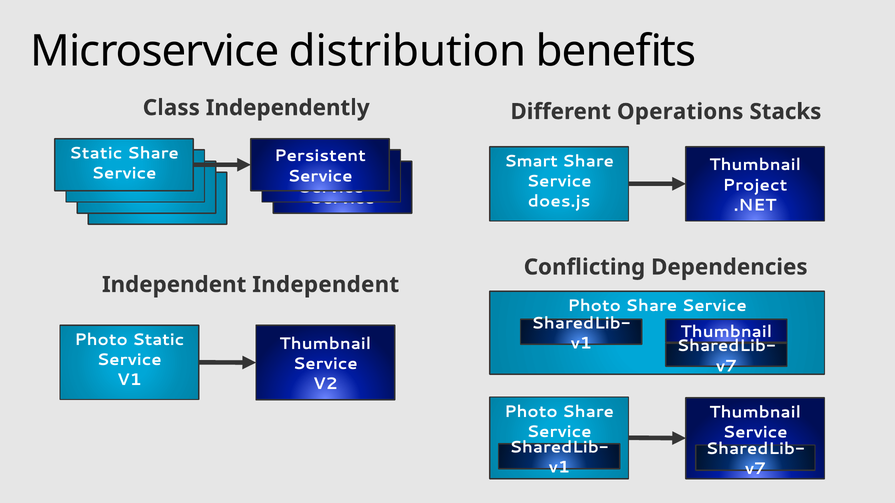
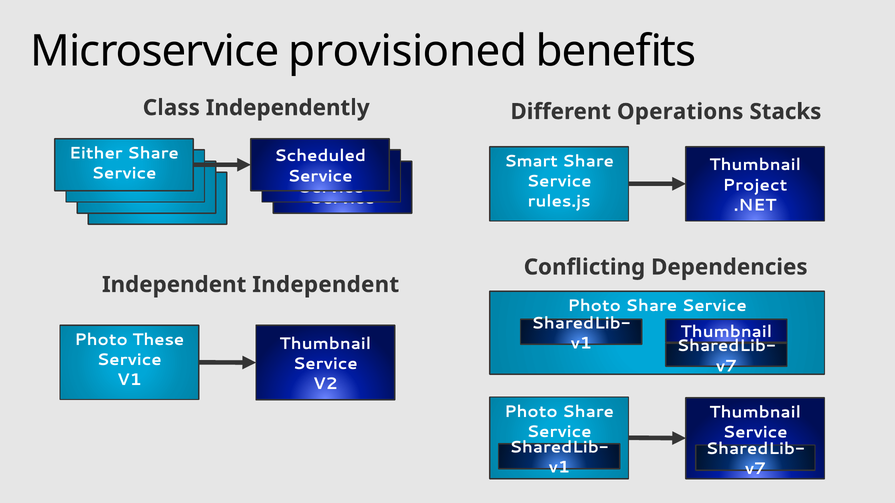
distribution: distribution -> provisioned (408, 51)
Static: Static -> Either (96, 153)
Persistent: Persistent -> Scheduled (320, 156)
does.js: does.js -> rules.js (559, 202)
Photo Static: Static -> These (158, 340)
